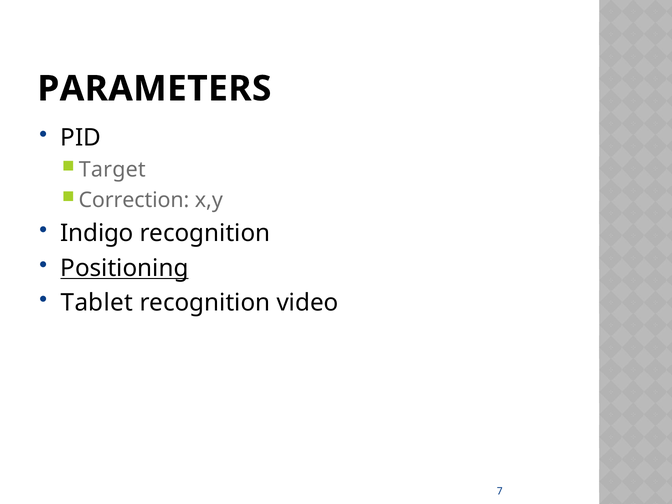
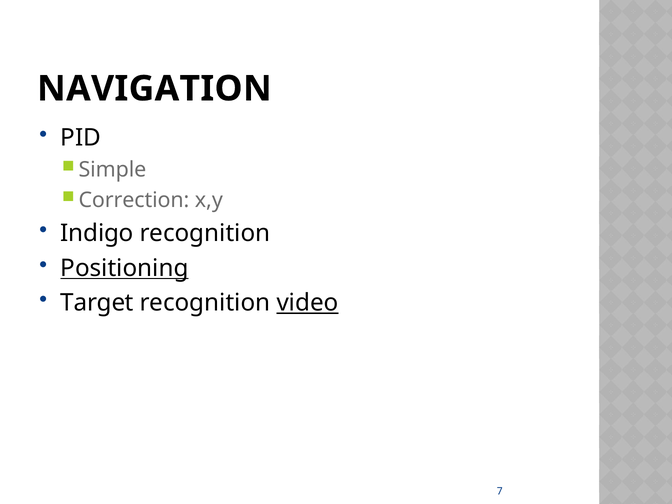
PARAMETERS: PARAMETERS -> NAVIGATION (154, 89)
Target: Target -> Simple (112, 170)
Tablet: Tablet -> Target (97, 303)
video underline: none -> present (308, 303)
